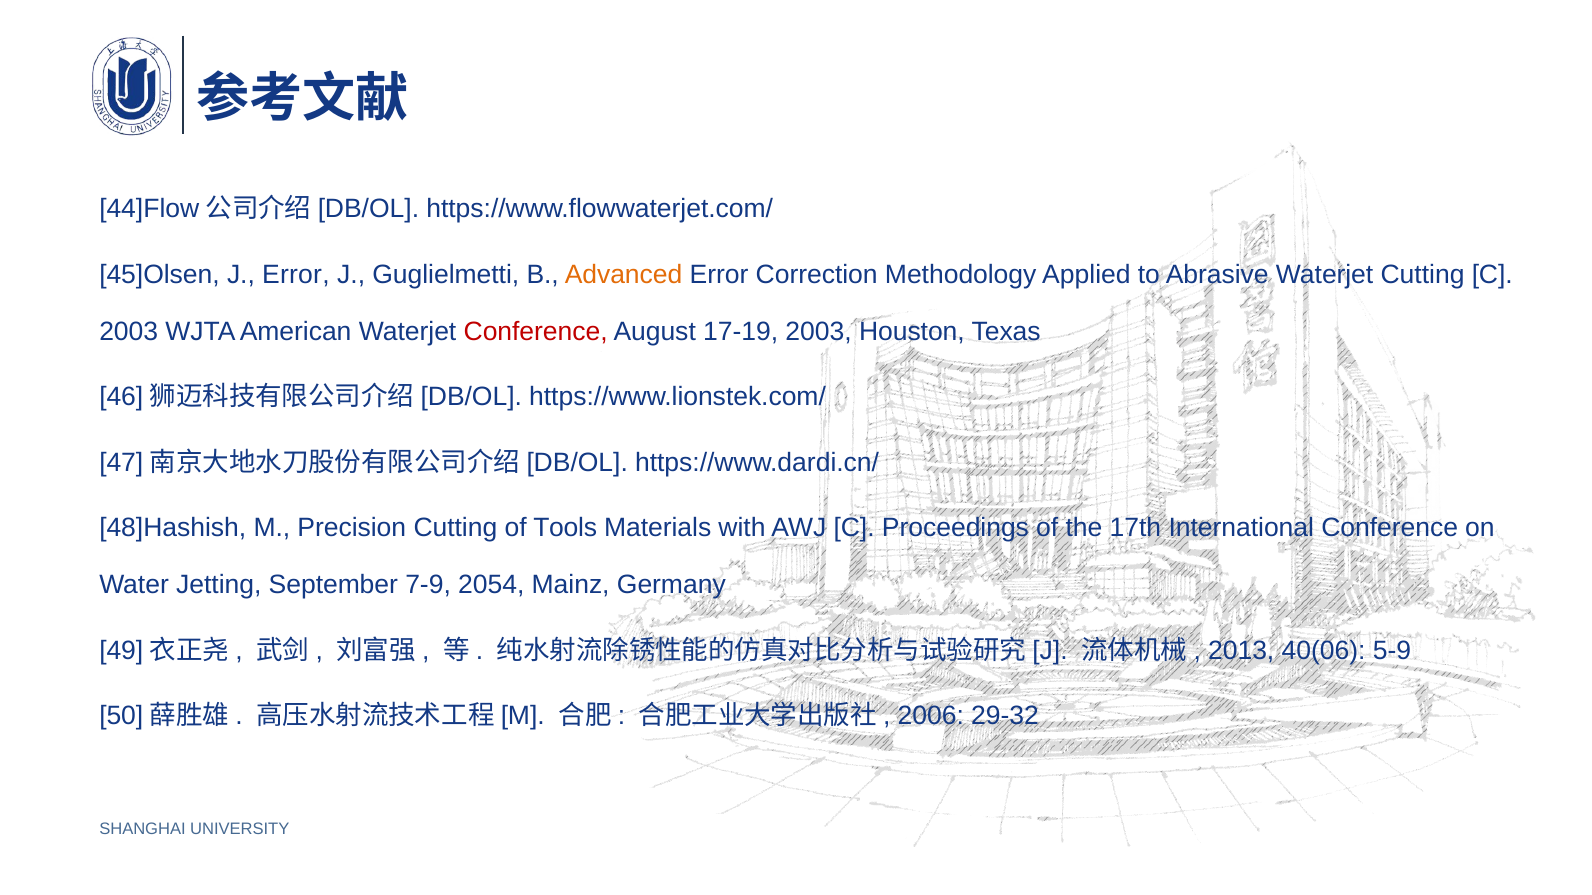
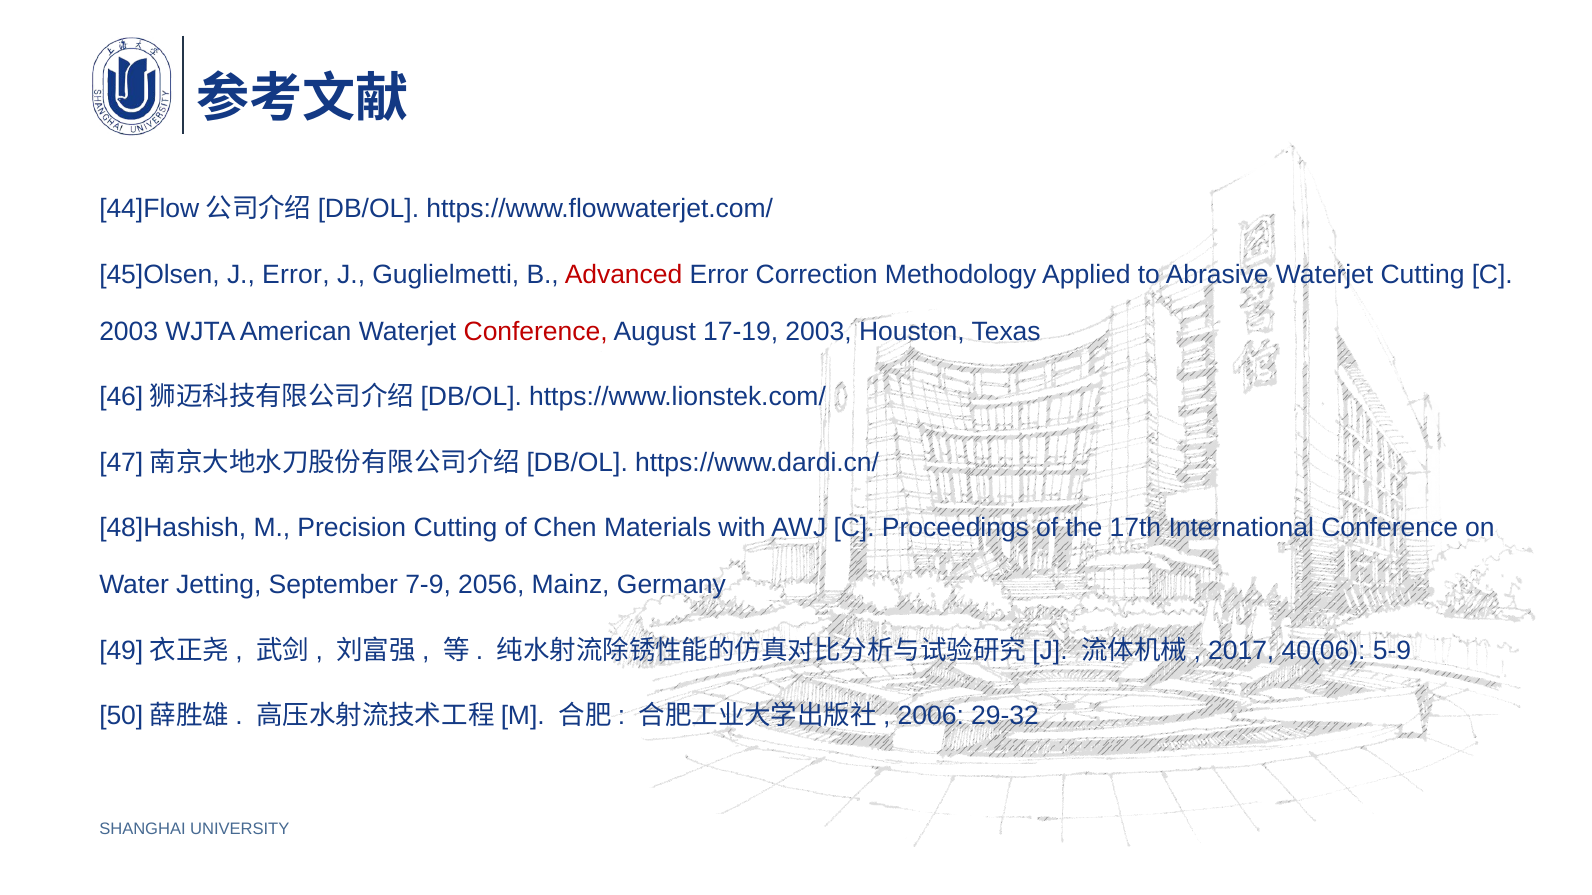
Advanced colour: orange -> red (624, 275)
Tools: Tools -> Chen (565, 528)
2054: 2054 -> 2056 (491, 585)
2013: 2013 -> 2017 (1241, 651)
